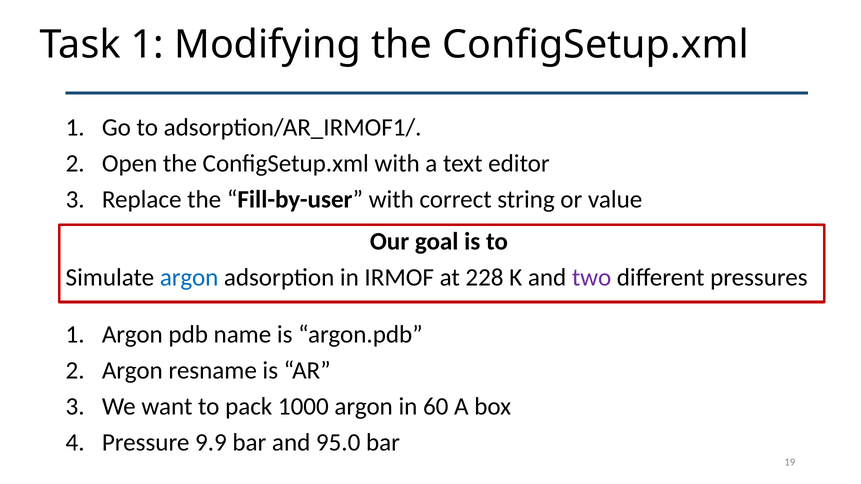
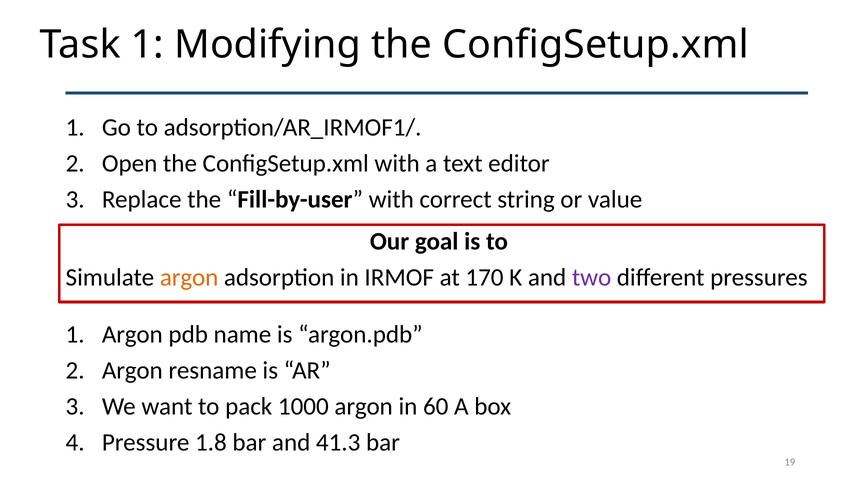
argon colour: blue -> orange (189, 278)
228: 228 -> 170 (485, 278)
9.9: 9.9 -> 1.8 (211, 443)
95.0: 95.0 -> 41.3 (338, 443)
